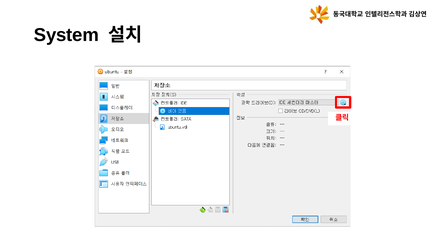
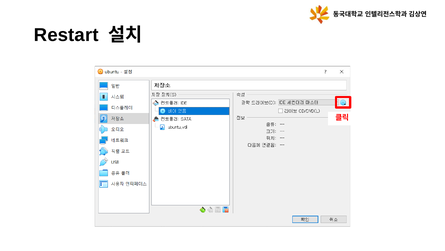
System: System -> Restart (66, 35)
